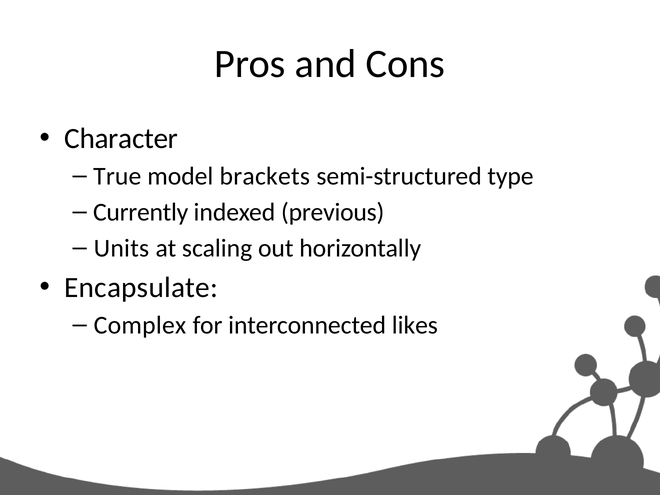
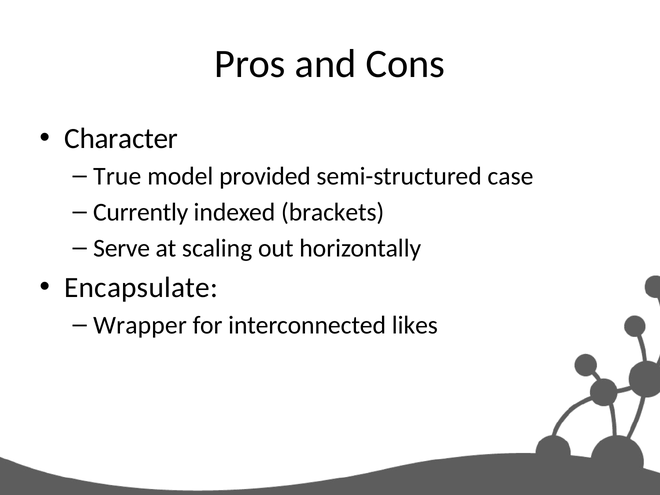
brackets: brackets -> provided (265, 176)
type: type -> case (510, 176)
previous: previous -> brackets (333, 212)
Units: Units -> Serve (122, 248)
Complex: Complex -> Wrapper (140, 325)
